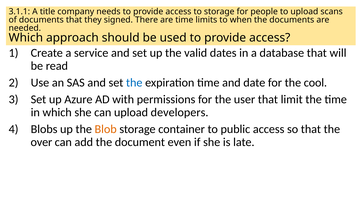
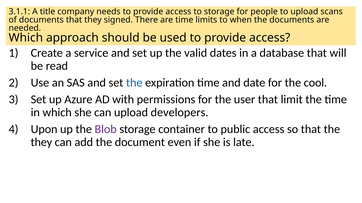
Blobs: Blobs -> Upon (44, 130)
Blob colour: orange -> purple (106, 130)
over: over -> they (41, 143)
